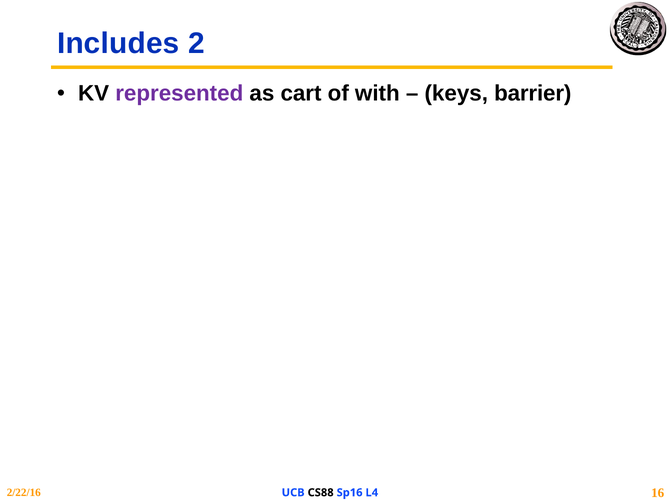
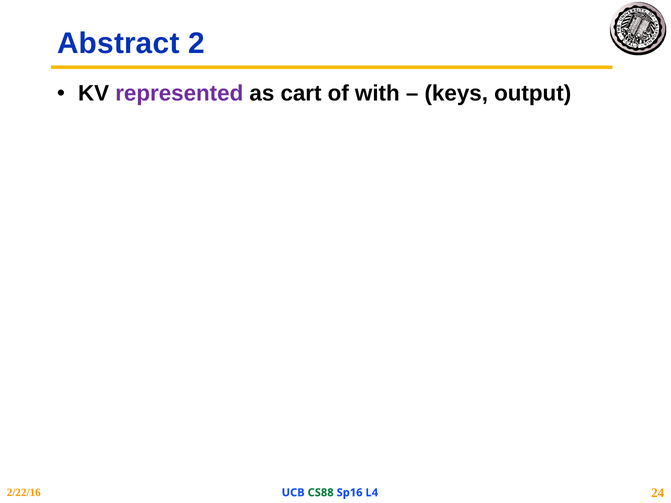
Includes: Includes -> Abstract (118, 44)
barrier: barrier -> output (533, 94)
CS88 colour: black -> green (321, 493)
16: 16 -> 24 (658, 493)
